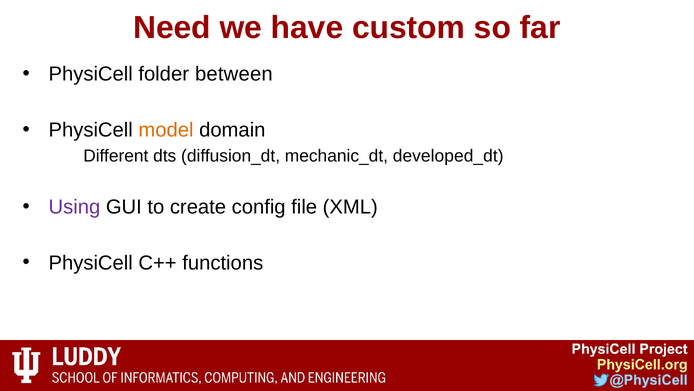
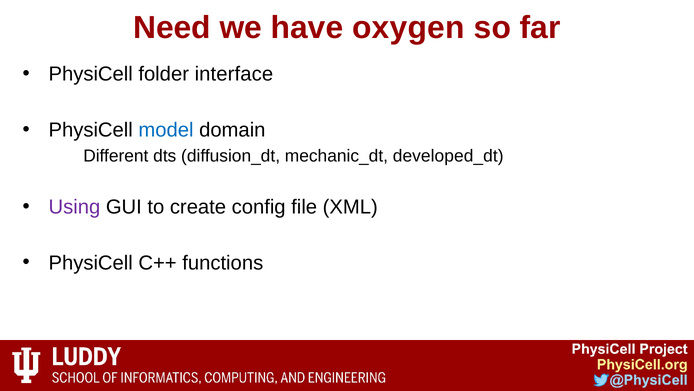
custom: custom -> oxygen (408, 28)
between: between -> interface (234, 74)
model colour: orange -> blue (166, 130)
